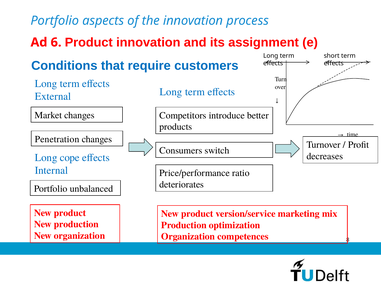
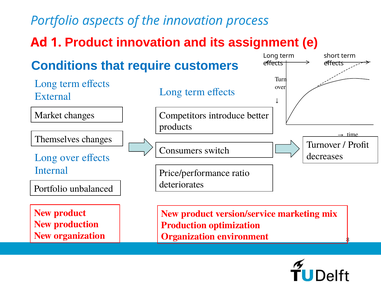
6: 6 -> 1 (56, 42)
Penetration: Penetration -> Themselves (57, 139)
Long cope: cope -> over (70, 158)
competences: competences -> environment (243, 236)
